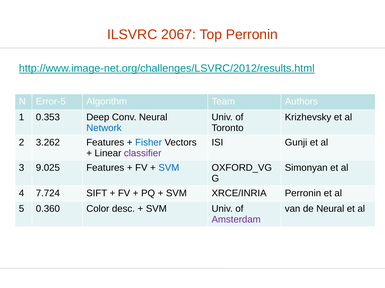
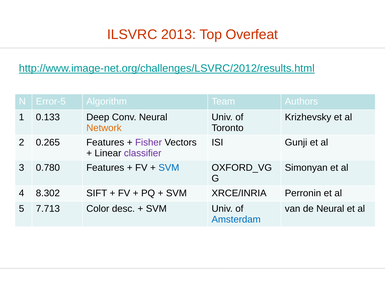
2067: 2067 -> 2013 (179, 35)
Top Perronin: Perronin -> Overfeat (252, 35)
0.353: 0.353 -> 0.133 (48, 117)
Network colour: blue -> orange (104, 128)
3.262: 3.262 -> 0.265 (48, 143)
Fisher colour: blue -> purple (149, 143)
9.025: 9.025 -> 0.780 (48, 168)
7.724: 7.724 -> 8.302 (48, 194)
0.360: 0.360 -> 7.713 (48, 209)
Amsterdam colour: purple -> blue (236, 220)
